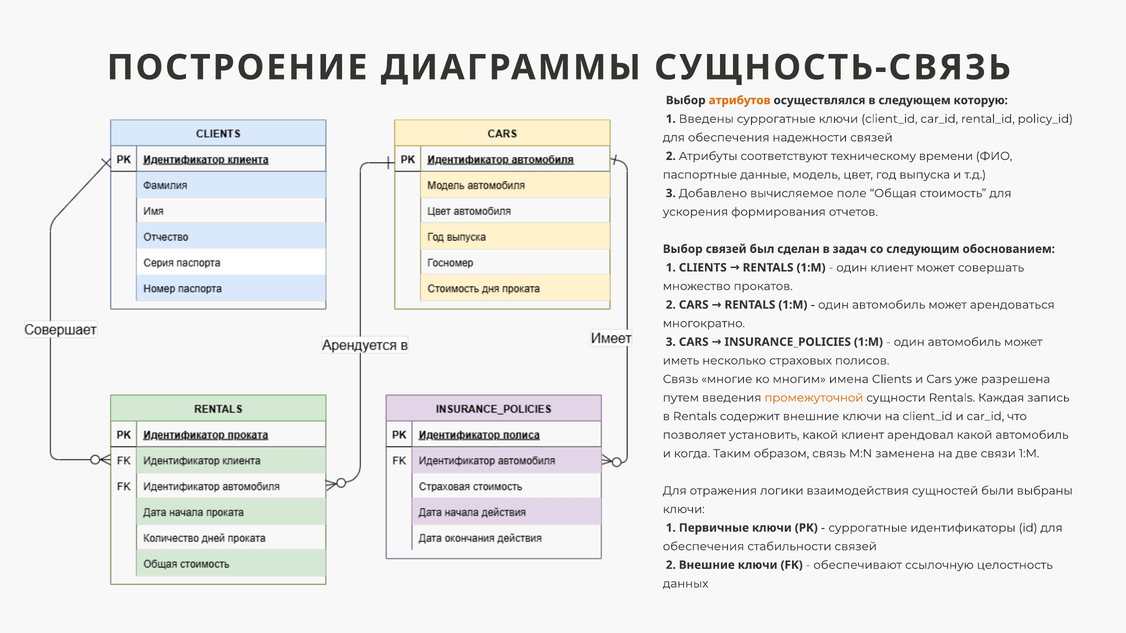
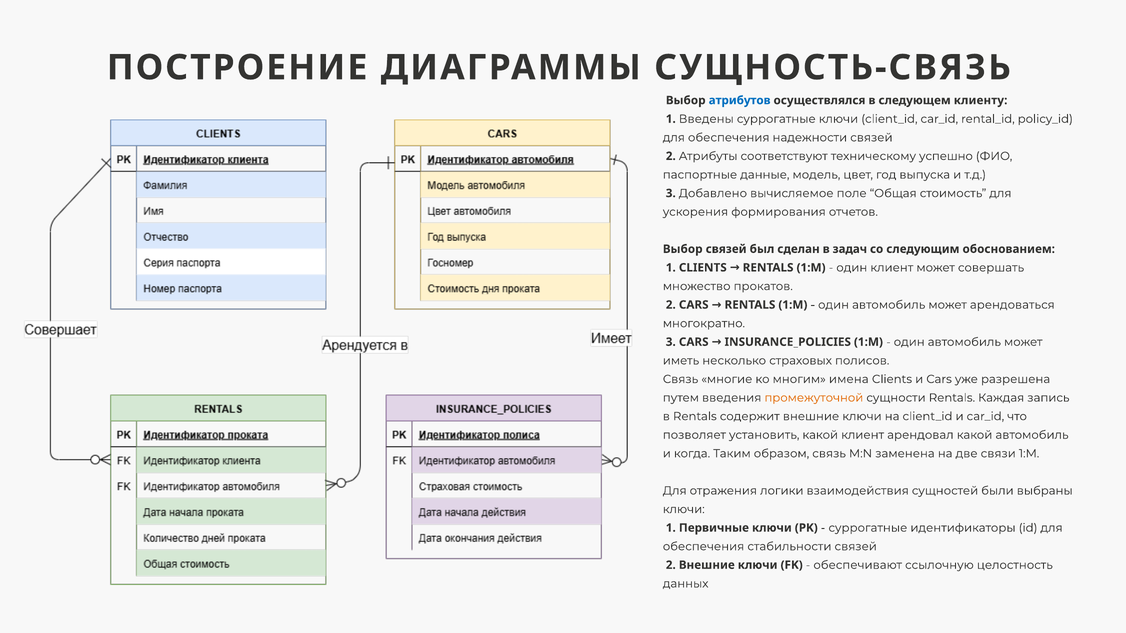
атрибутов colour: orange -> blue (740, 100)
которую: которую -> клиенту (981, 100)
времени: времени -> успешно (946, 156)
